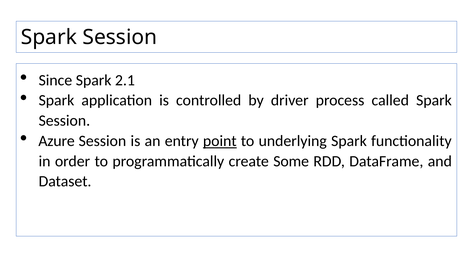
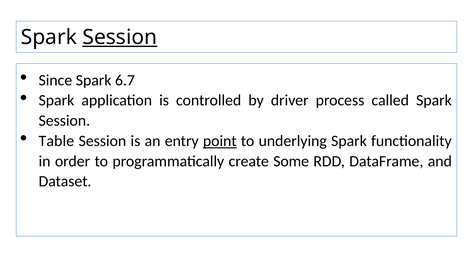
Session underline: none -> present (120, 37)
2.1: 2.1 -> 6.7 (125, 80)
Azure: Azure -> Table (56, 141)
